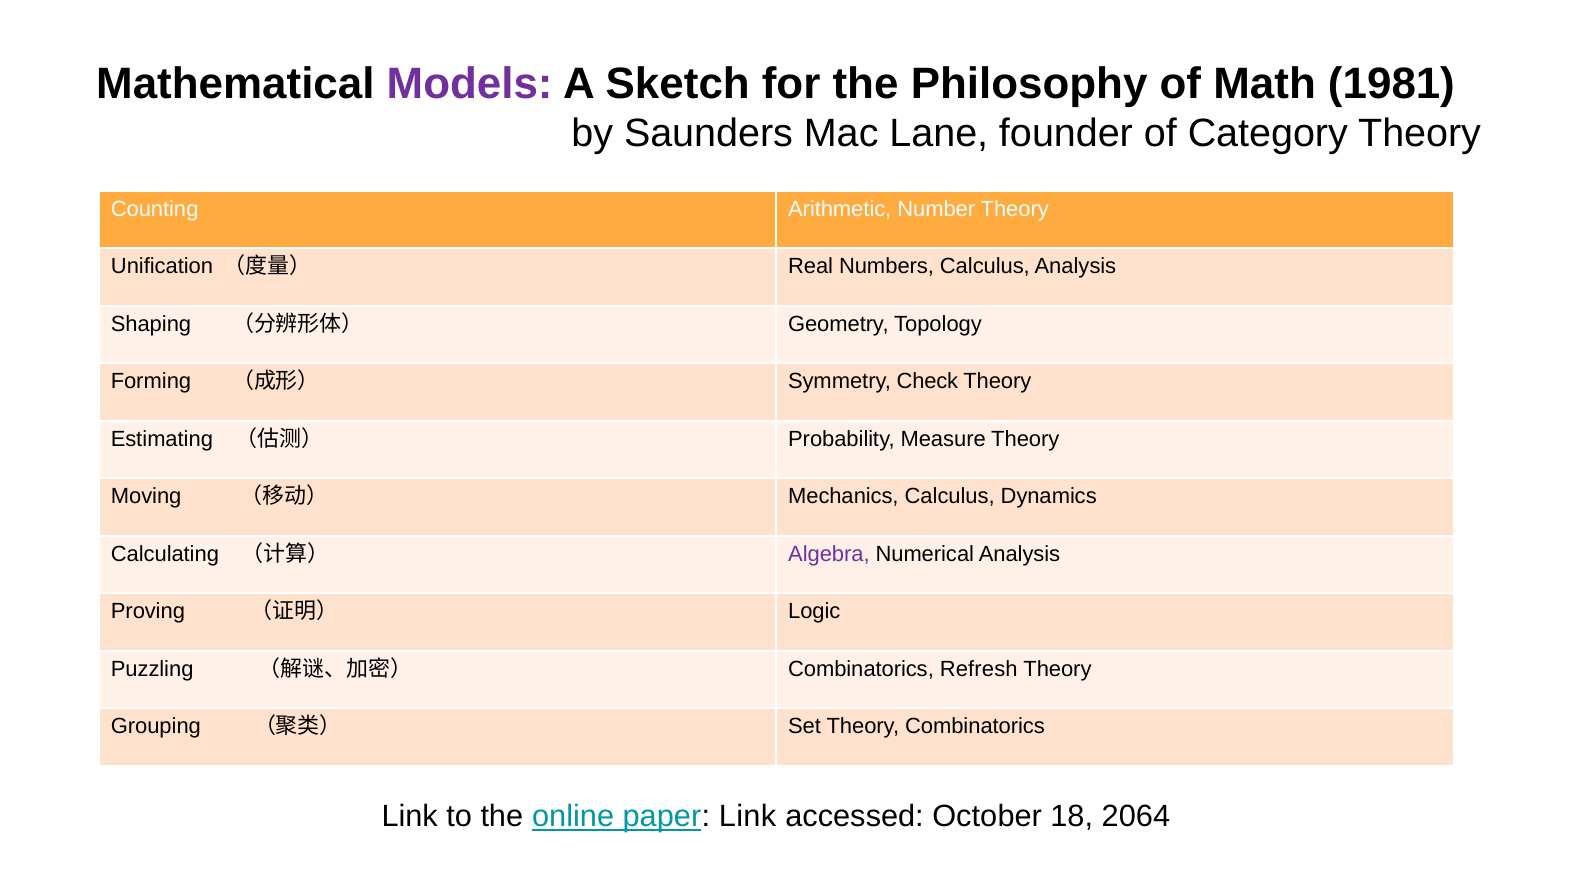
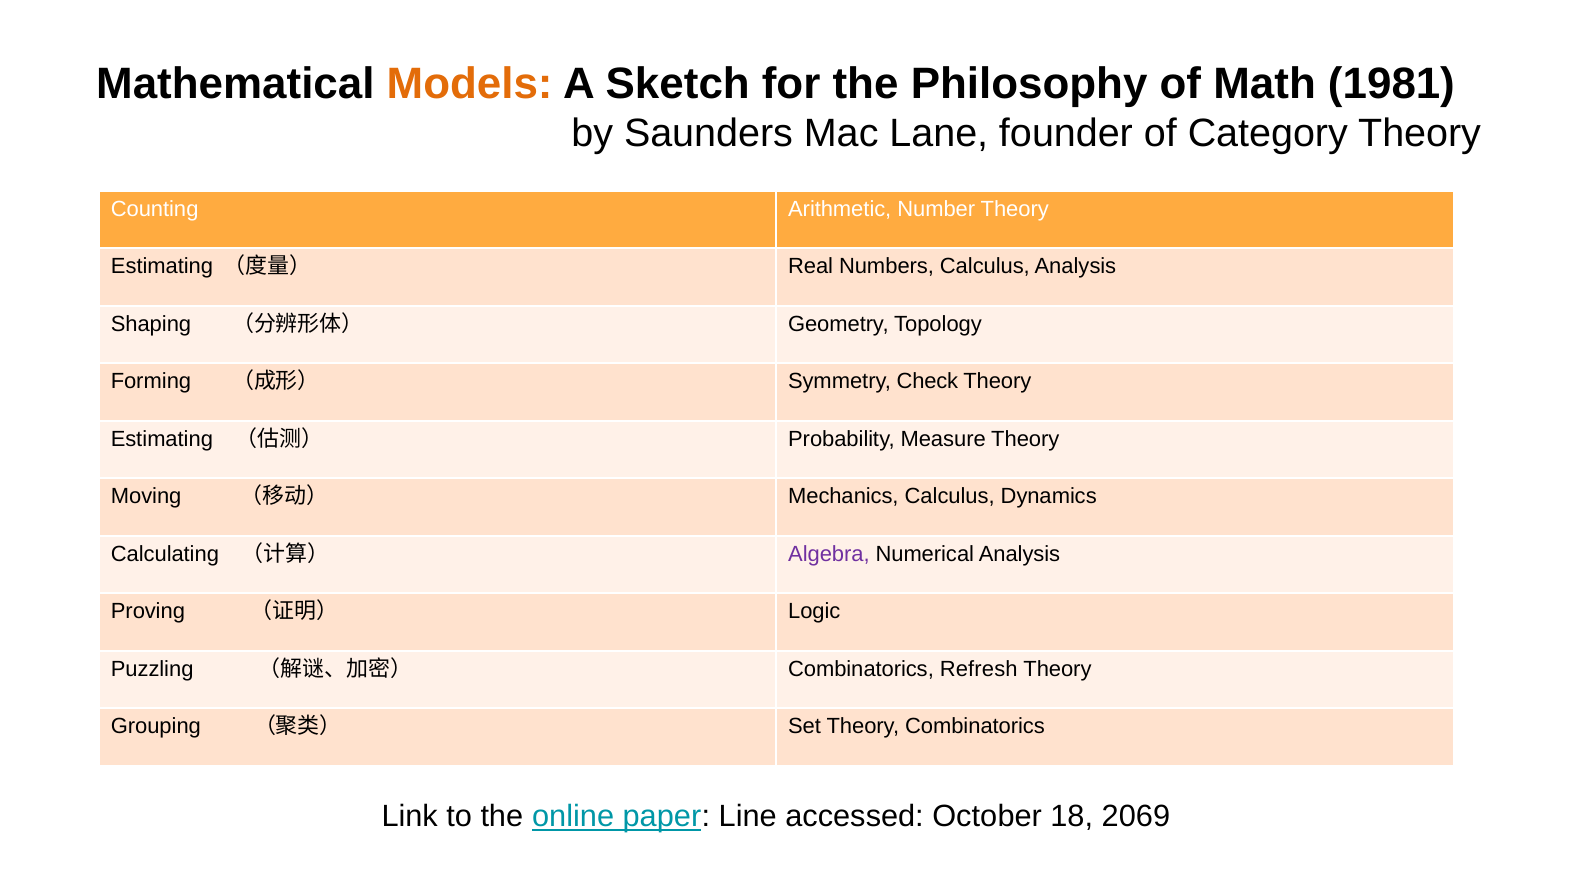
Models colour: purple -> orange (470, 84)
Unification: Unification -> Estimating (162, 267)
paper Link: Link -> Line (748, 816)
2064: 2064 -> 2069 (1136, 816)
